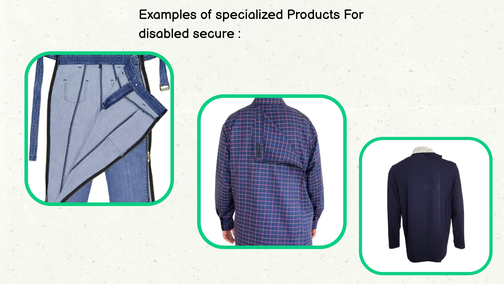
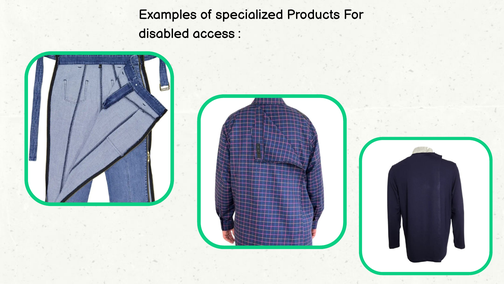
secure: secure -> access (214, 34)
